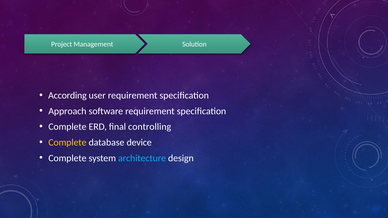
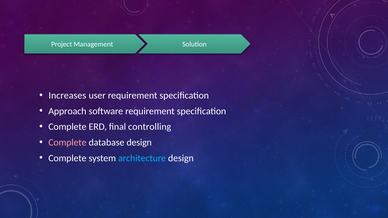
According: According -> Increases (67, 96)
Complete colour: yellow -> pink (67, 143)
database device: device -> design (139, 143)
